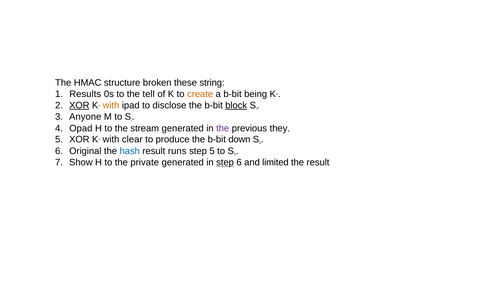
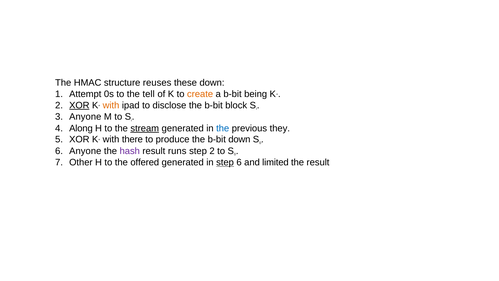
broken: broken -> reuses (157, 83)
these string: string -> down (212, 83)
Results: Results -> Attempt (85, 94)
block underline: present -> none (236, 105)
Opad: Opad -> Along (81, 128)
stream underline: none -> present (145, 128)
the colour: purple -> blue (223, 128)
clear: clear -> there (132, 139)
6 Original: Original -> Anyone (85, 151)
hash colour: blue -> purple (130, 151)
step 5: 5 -> 2 (212, 151)
Show: Show -> Other (81, 162)
private: private -> offered (145, 162)
